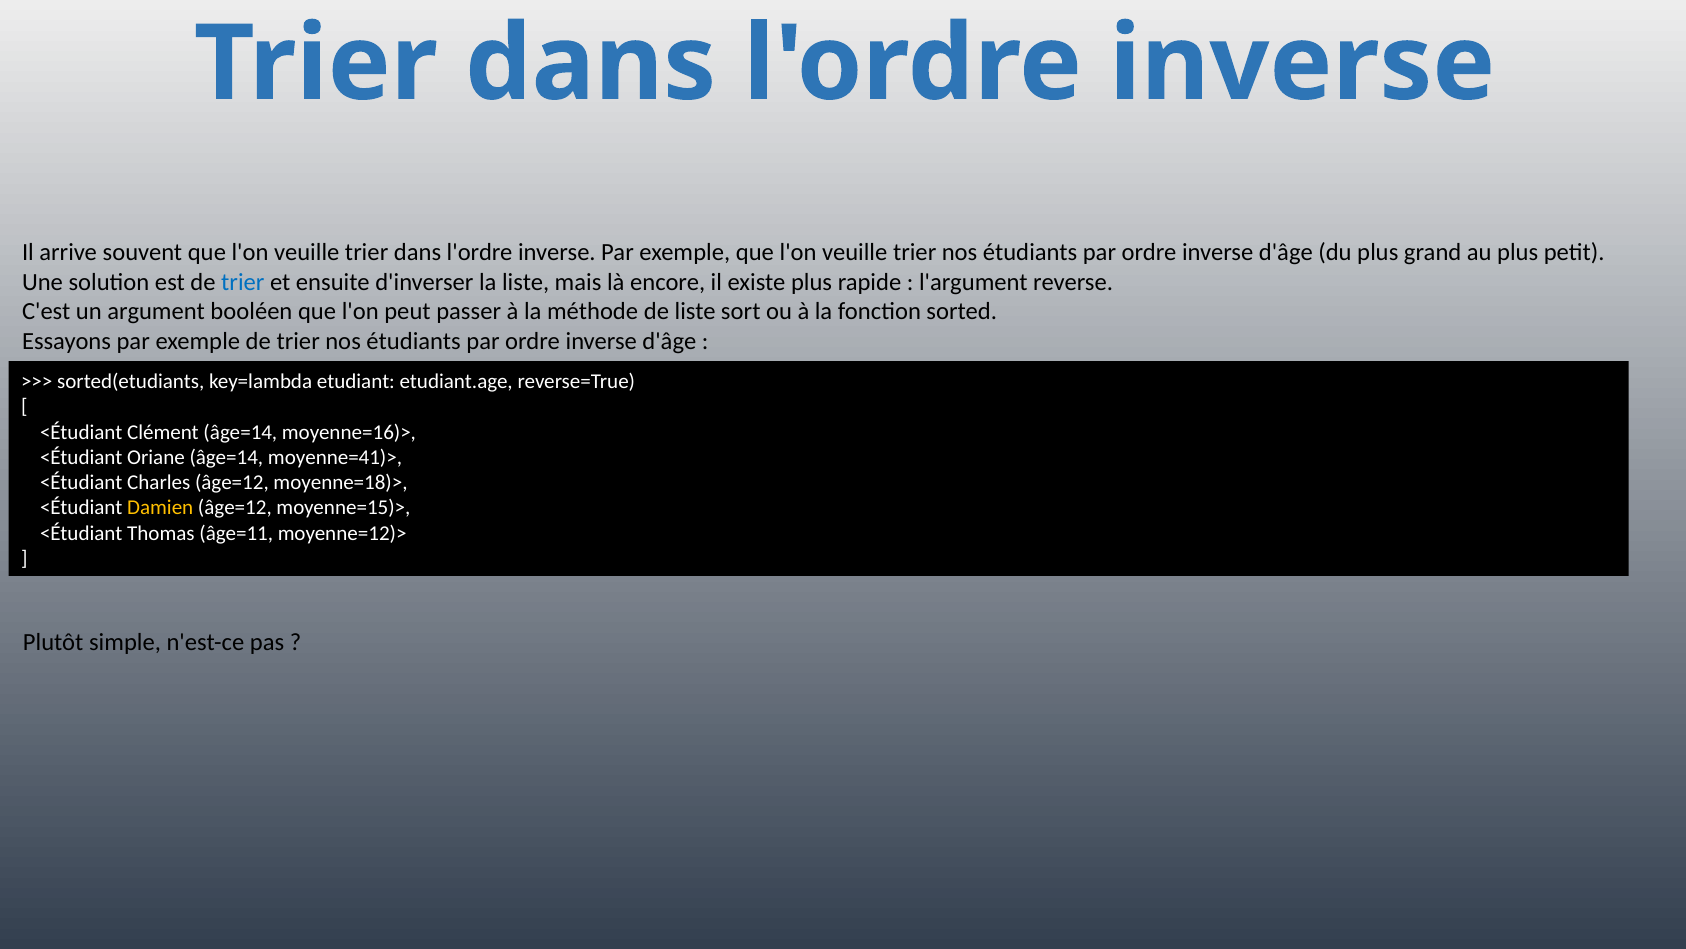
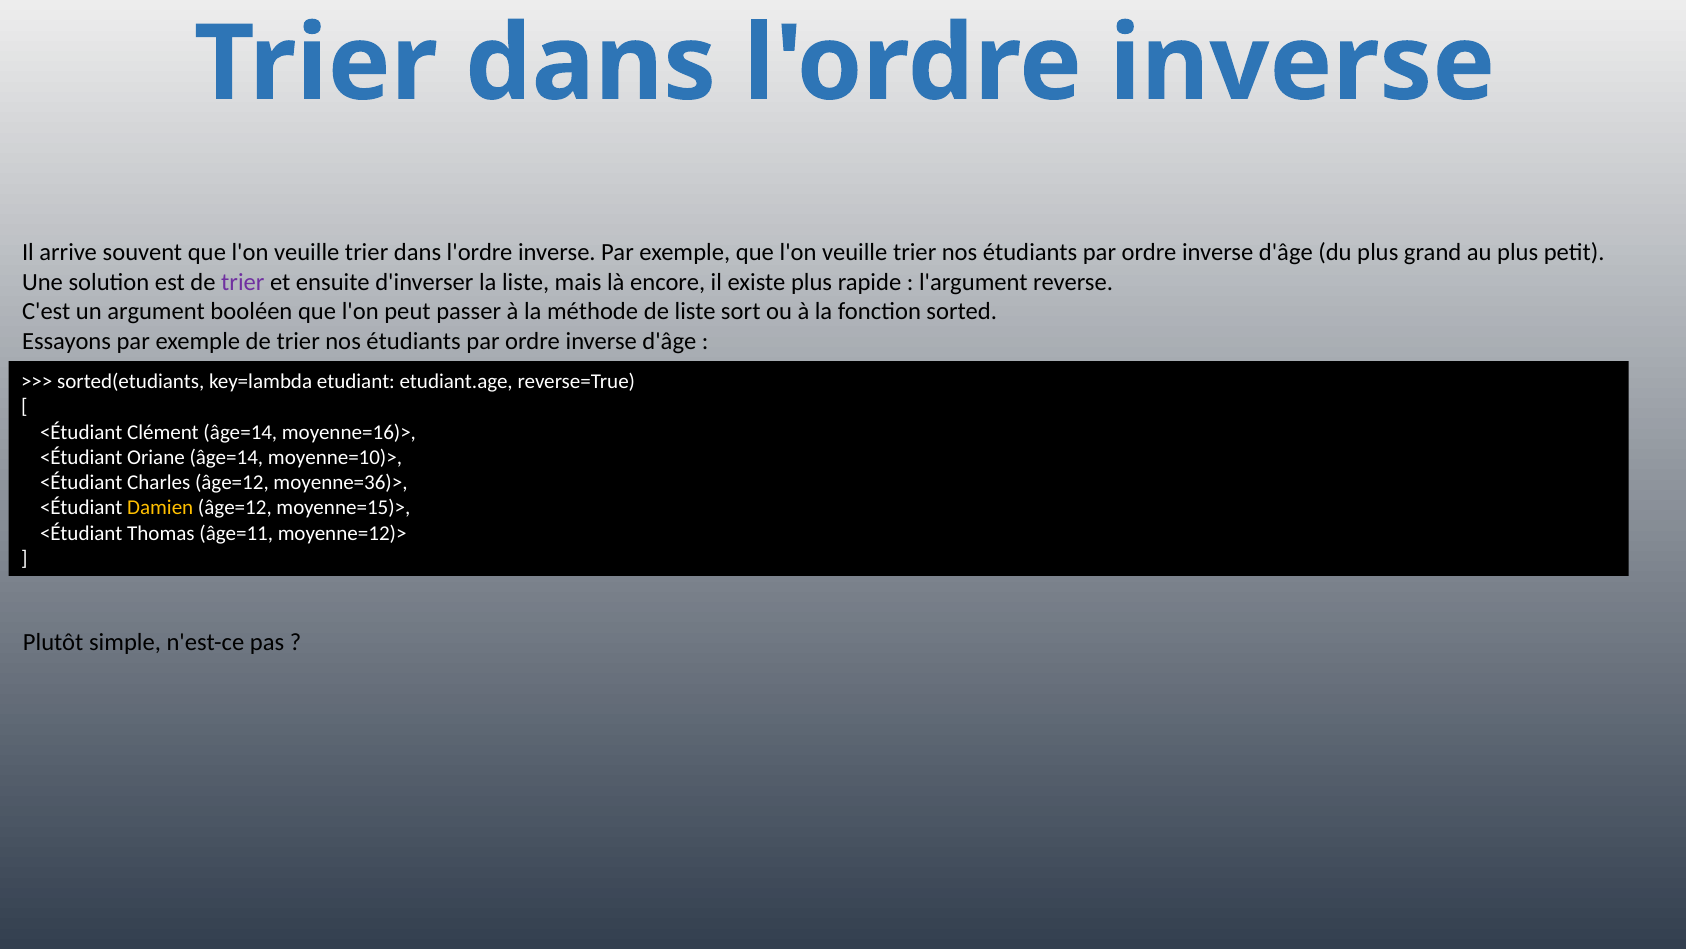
trier colour: blue -> purple (243, 282)
moyenne=41)>: moyenne=41)> -> moyenne=10)> (335, 457)
moyenne=18)>: moyenne=18)> -> moyenne=36)> (340, 482)
